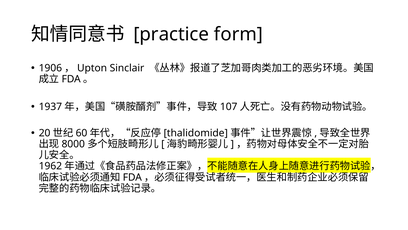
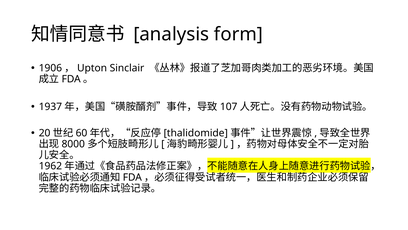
practice: practice -> analysis (171, 34)
